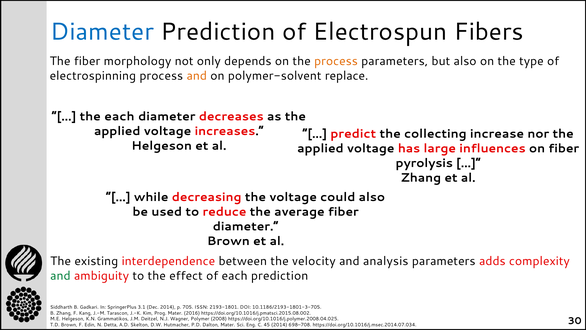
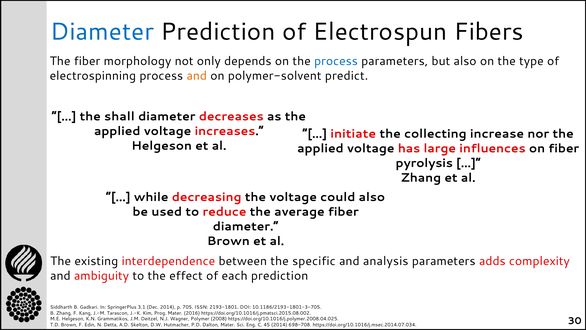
process colour: orange -> blue (336, 61)
replace: replace -> predict (347, 76)
the each: each -> shall (119, 116)
predict: predict -> initiate (353, 134)
velocity: velocity -> specific (314, 261)
and colour: green -> black (60, 276)
